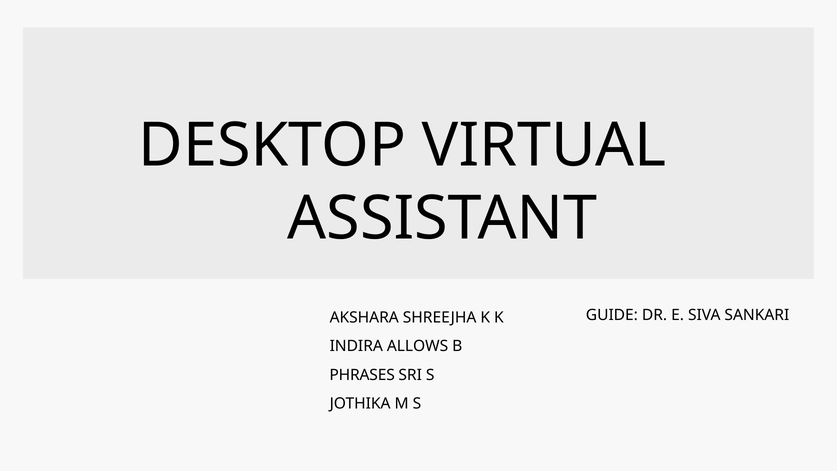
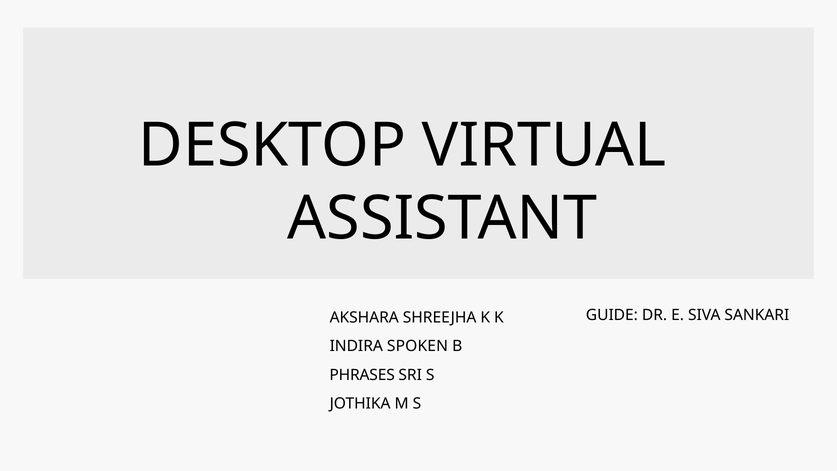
ALLOWS: ALLOWS -> SPOKEN (417, 346)
